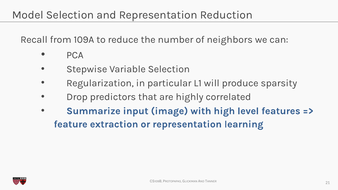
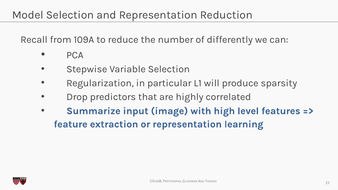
neighbors: neighbors -> differently (230, 40)
